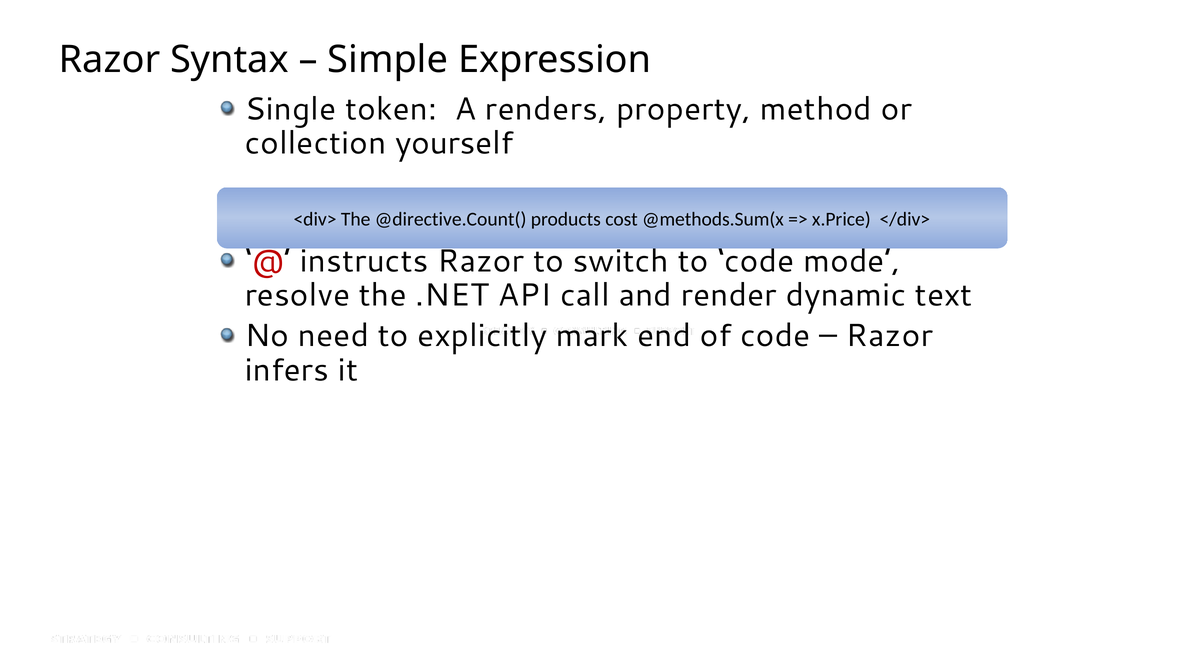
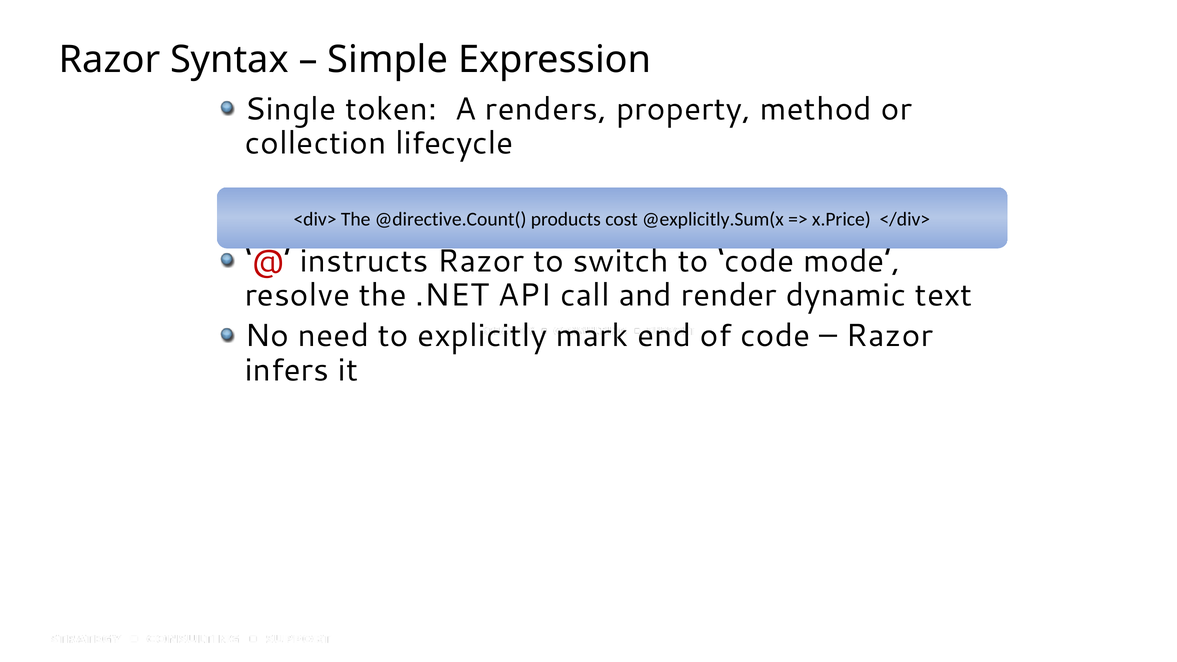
yourself: yourself -> lifecycle (454, 143)
@methods.Sum(x: @methods.Sum(x -> @explicitly.Sum(x (713, 219)
